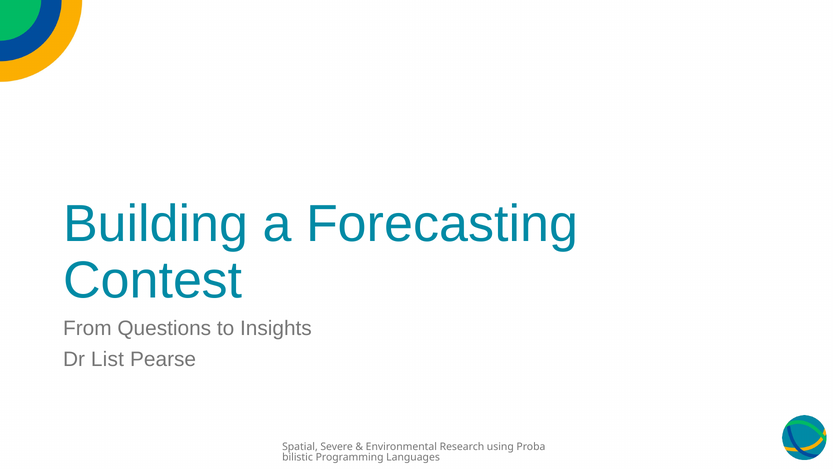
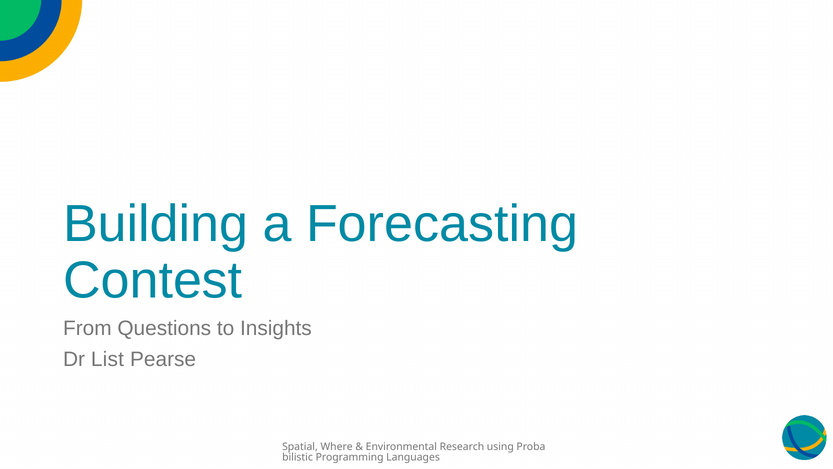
Severe: Severe -> Where (337, 447)
